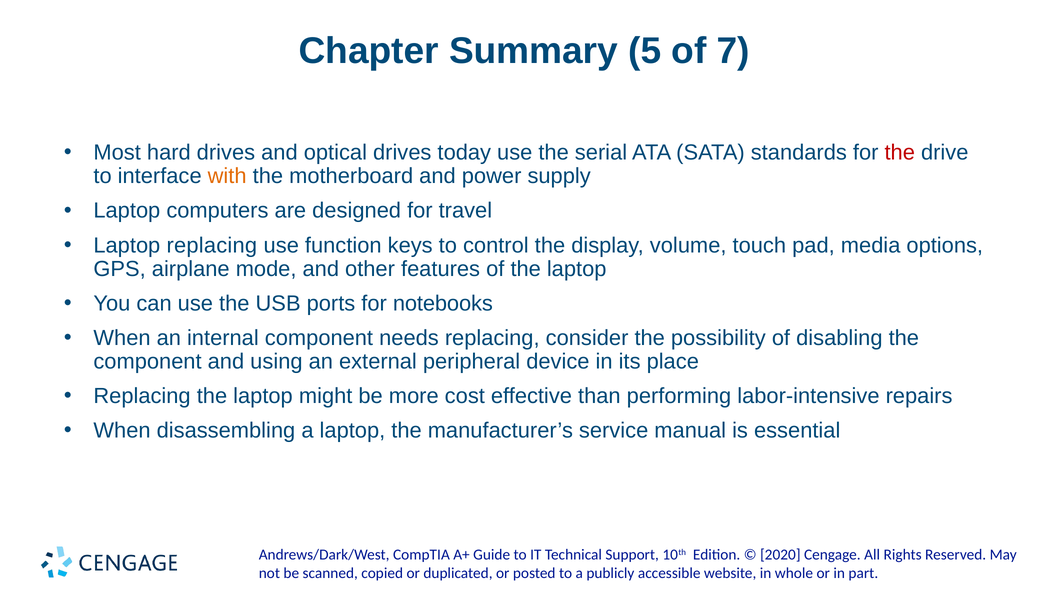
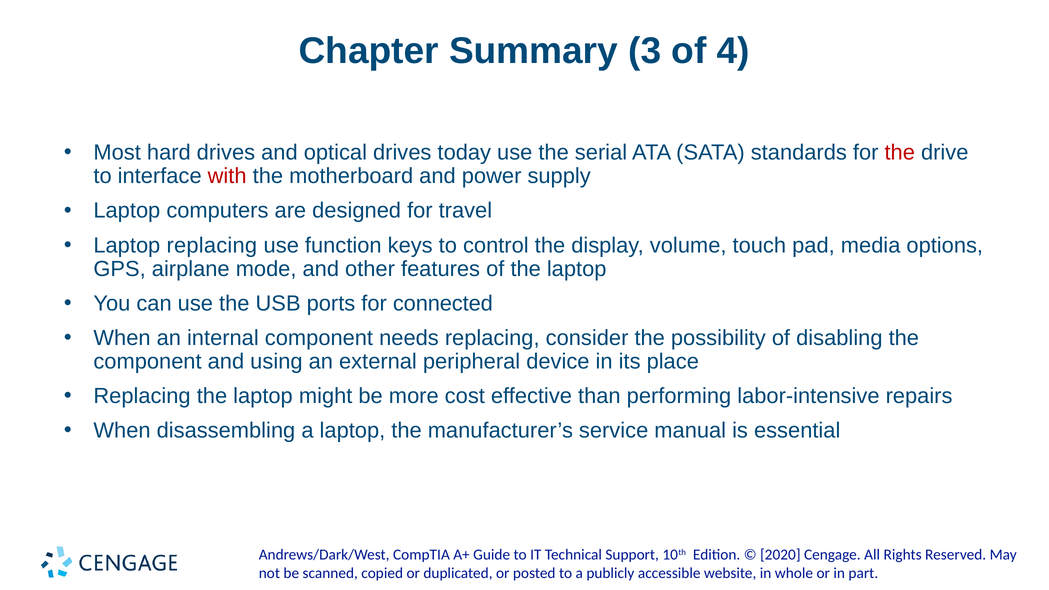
5: 5 -> 3 (645, 51)
7: 7 -> 4 (733, 51)
with colour: orange -> red (227, 176)
notebooks: notebooks -> connected (443, 303)
